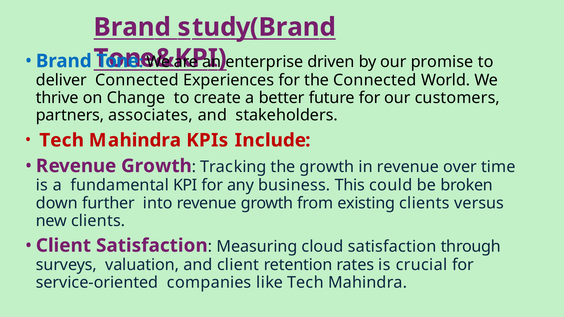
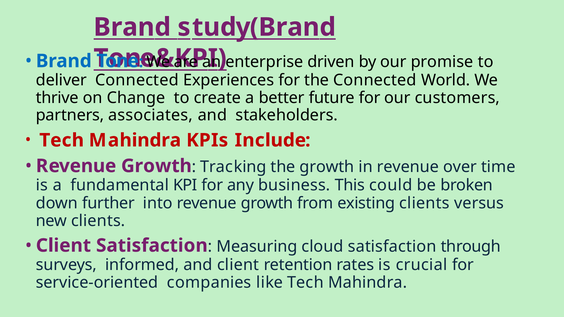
valuation: valuation -> informed (142, 265)
